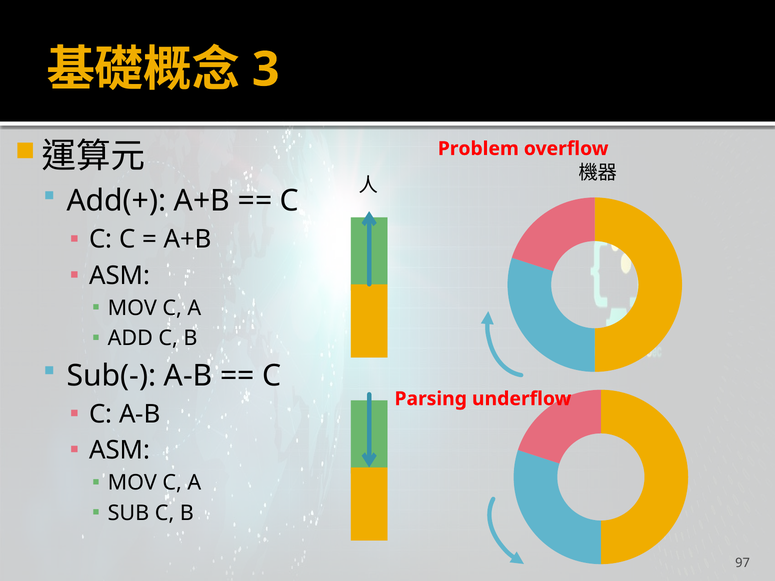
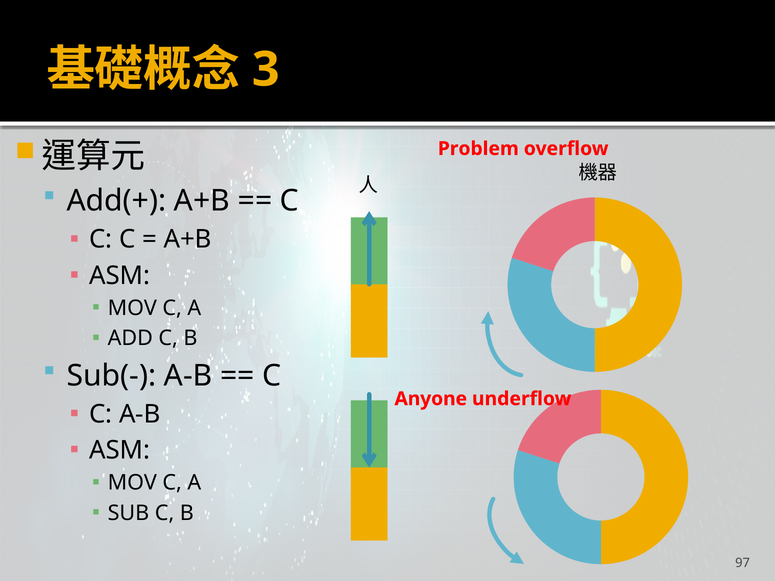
Parsing: Parsing -> Anyone (431, 399)
